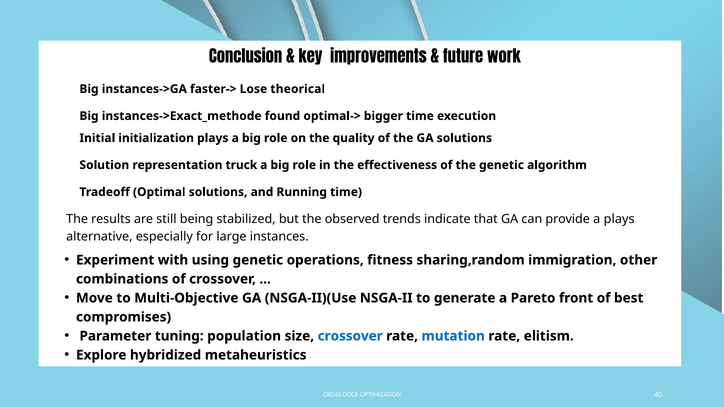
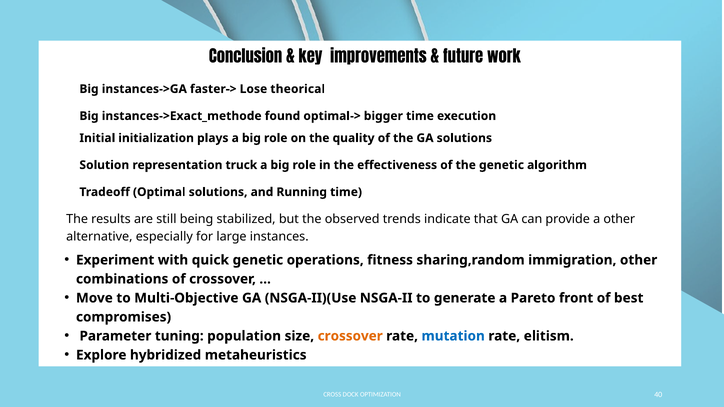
a plays: plays -> other (619, 219)
using: using -> quick (210, 260)
crossover colour: blue -> orange (350, 336)
